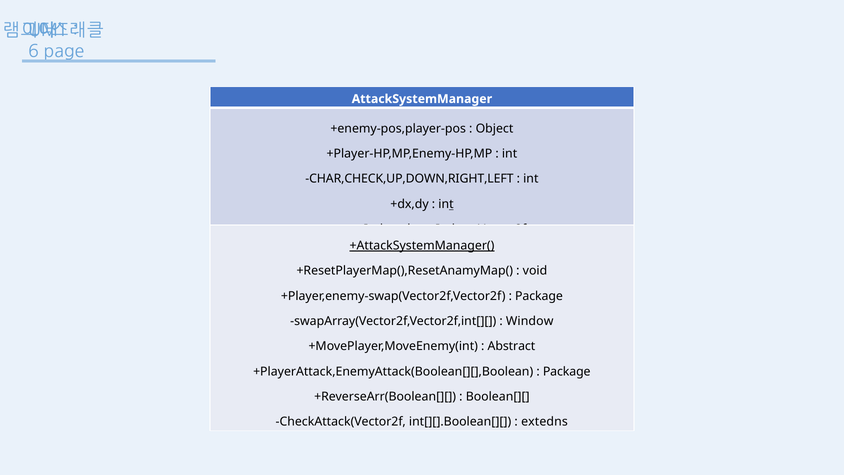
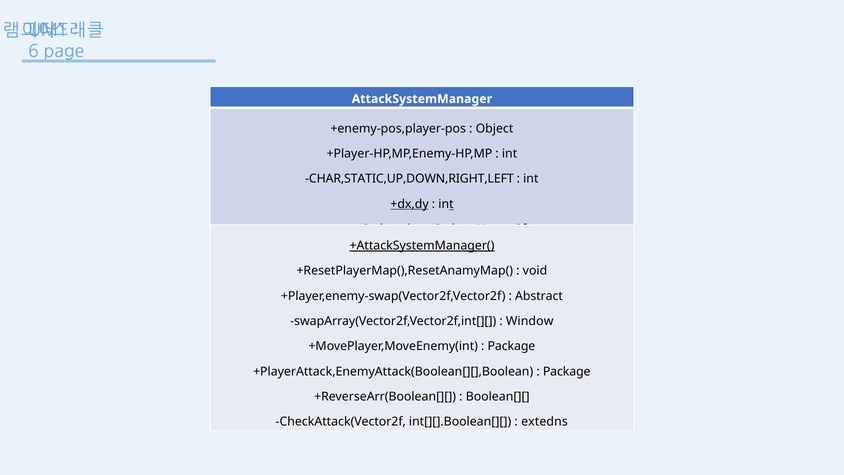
CHAR,CHECK,UP,DOWN,RIGHT,LEFT: CHAR,CHECK,UP,DOWN,RIGHT,LEFT -> CHAR,STATIC,UP,DOWN,RIGHT,LEFT (409, 179)
+dx,dy underline: none -> present (409, 204)
Package: Package -> Abstract (539, 296)
Abstract: Abstract -> Package (511, 346)
